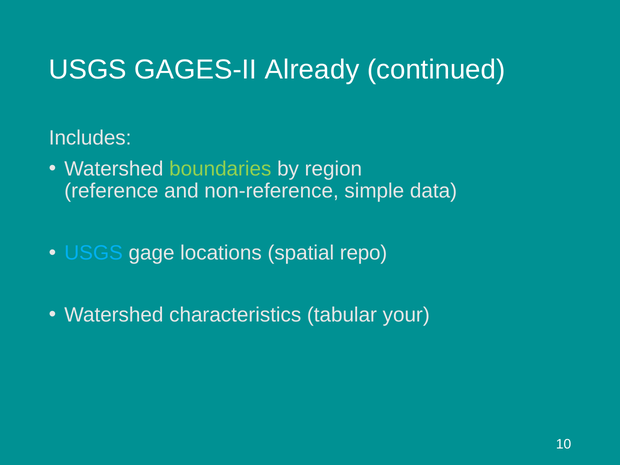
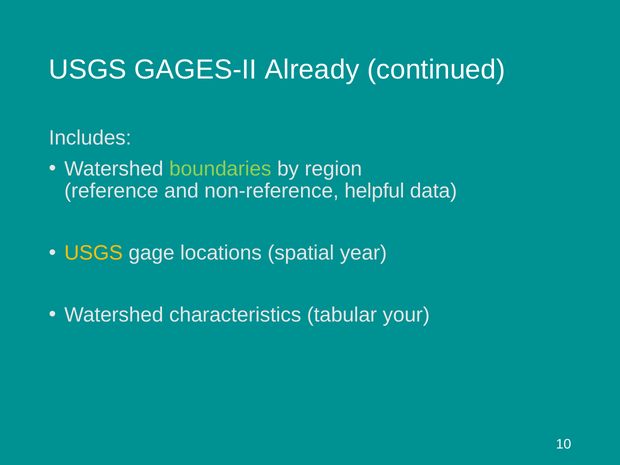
simple: simple -> helpful (374, 191)
USGS colour: light blue -> yellow (94, 253)
repo: repo -> year (363, 253)
